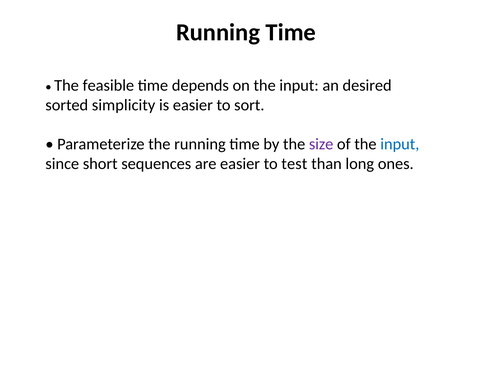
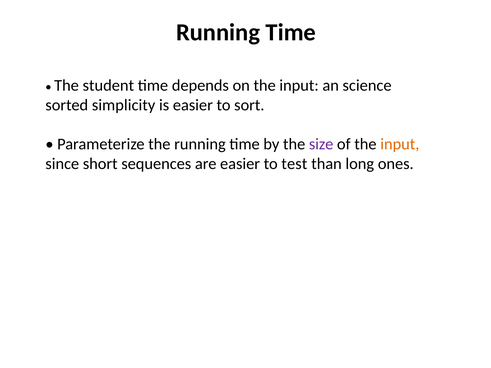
feasible: feasible -> student (108, 85)
desired: desired -> science (367, 85)
input colour: blue -> orange (400, 144)
